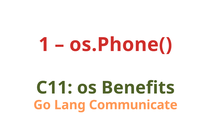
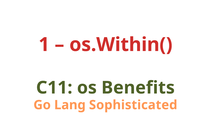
os.Phone(: os.Phone( -> os.Within( (121, 44)
Communicate: Communicate -> Sophisticated (133, 105)
